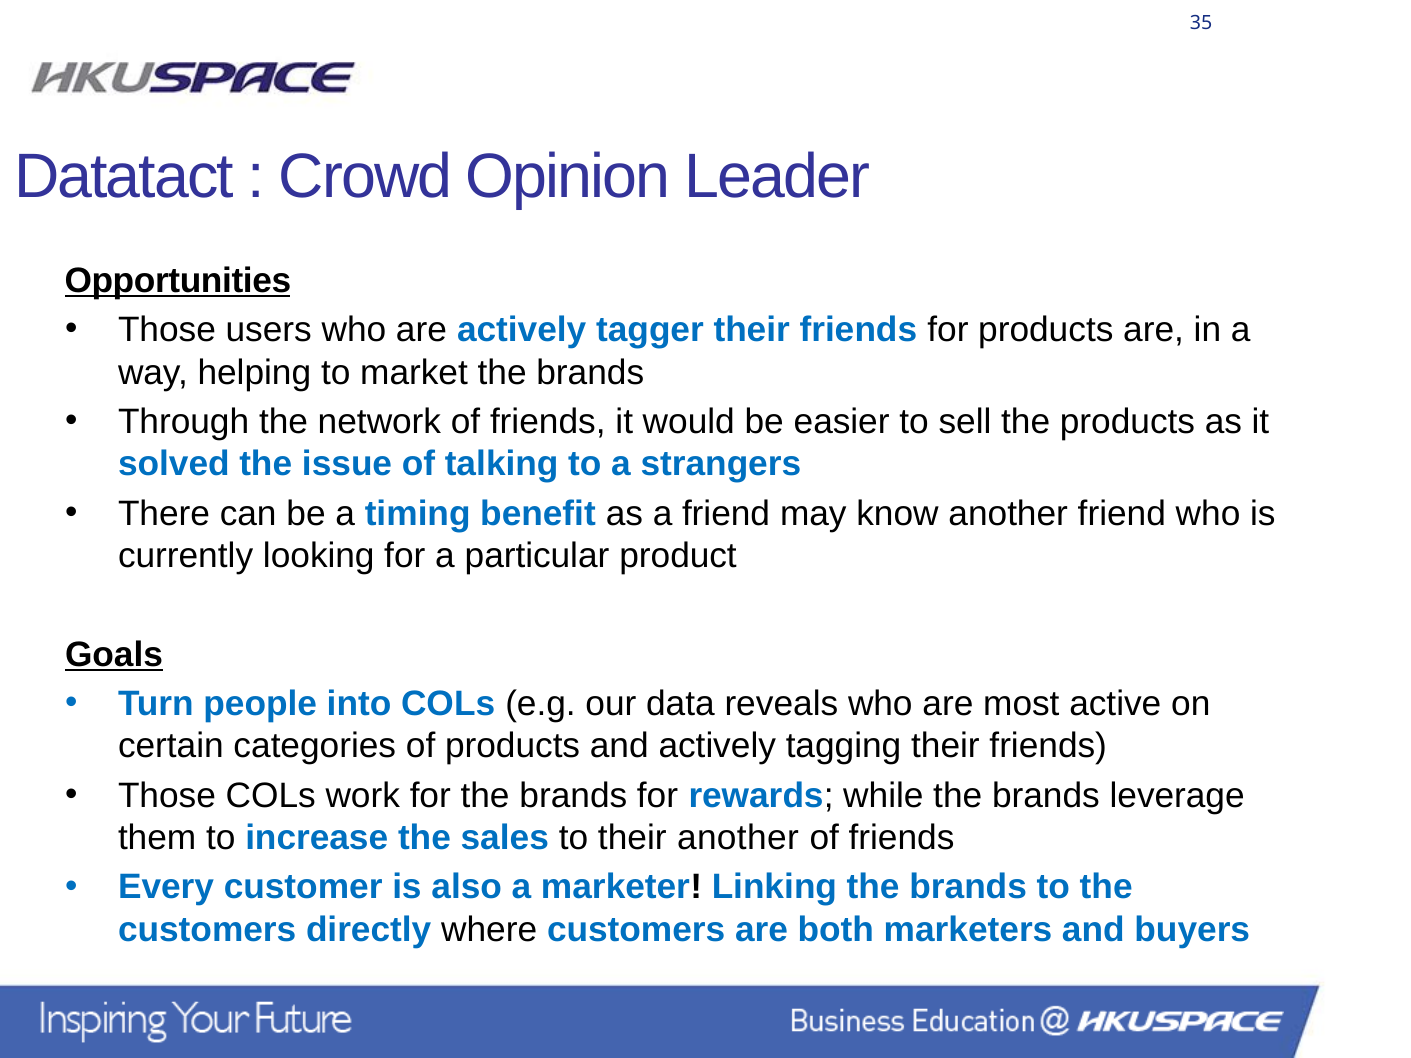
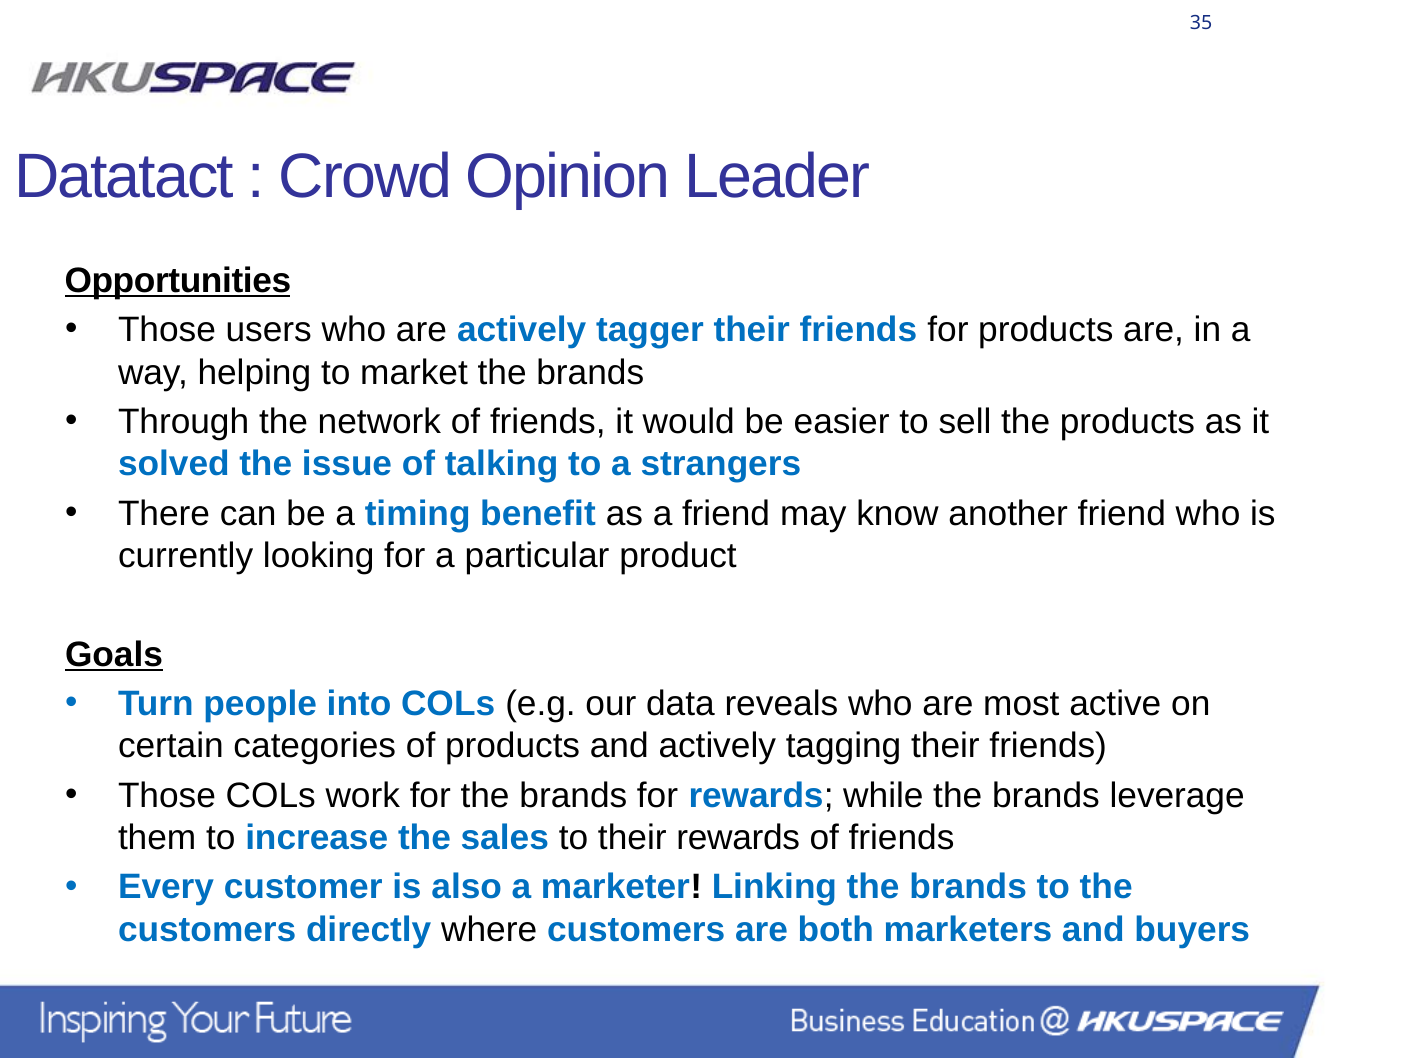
their another: another -> rewards (738, 838)
